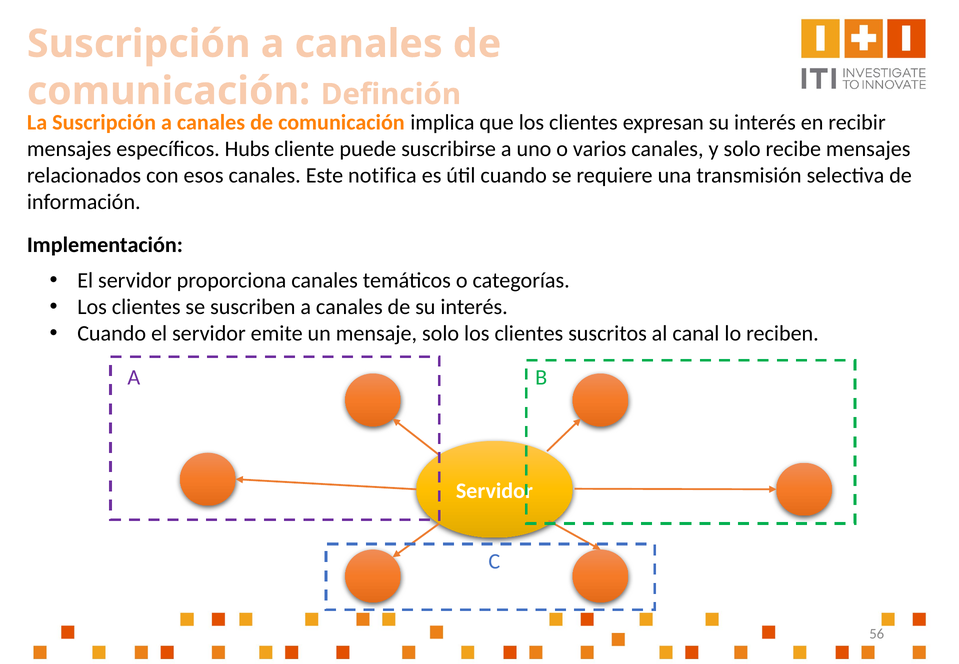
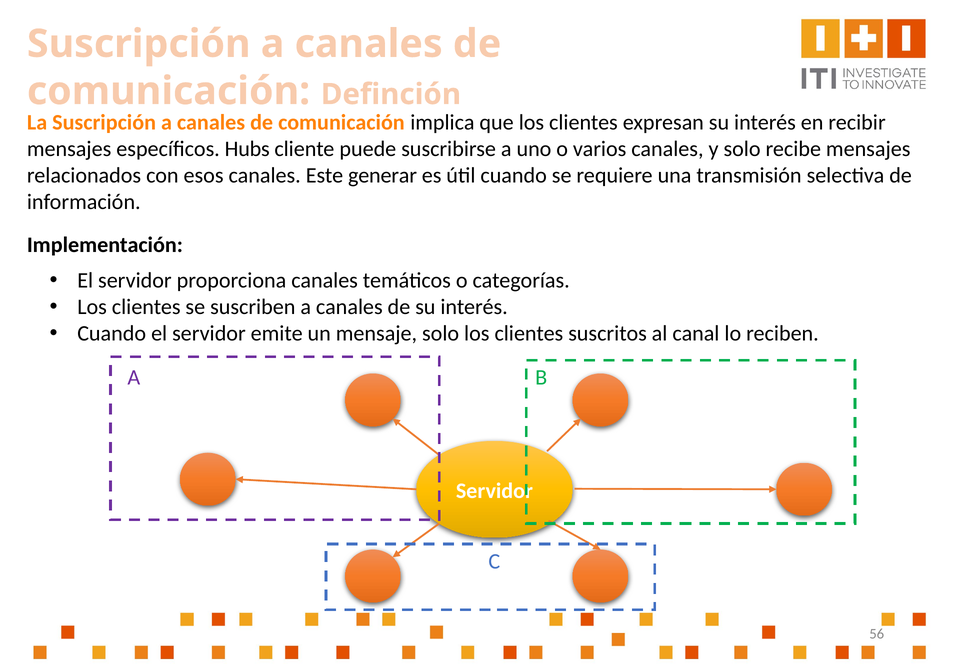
notifica: notifica -> generar (383, 175)
